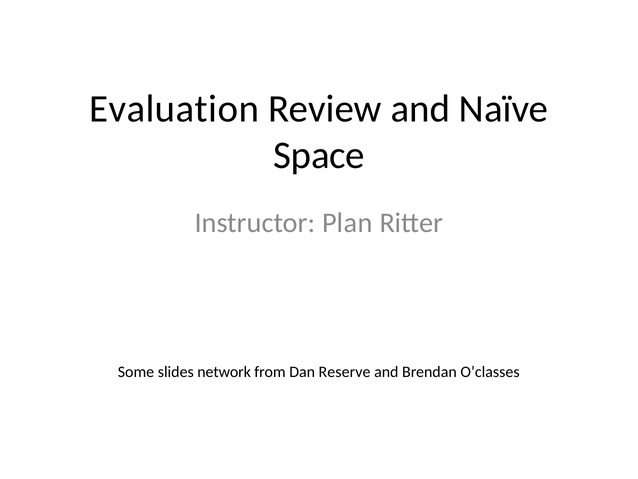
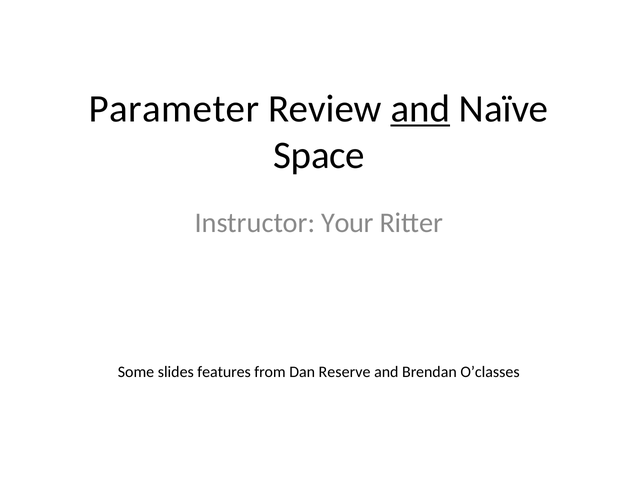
Evaluation: Evaluation -> Parameter (174, 109)
and underline: none -> present (420, 109)
Plan: Plan -> Your (348, 223)
network: network -> features (224, 371)
